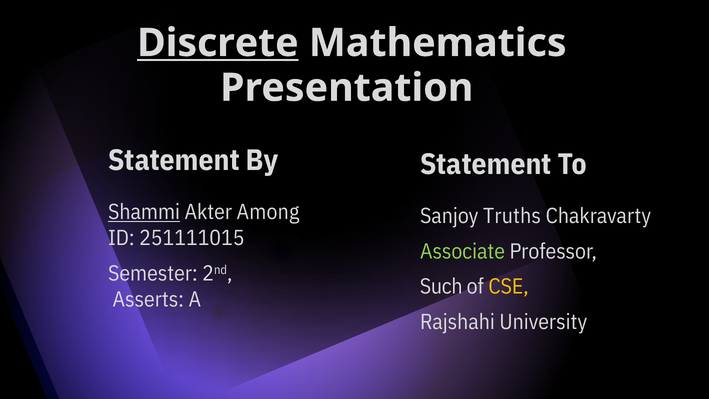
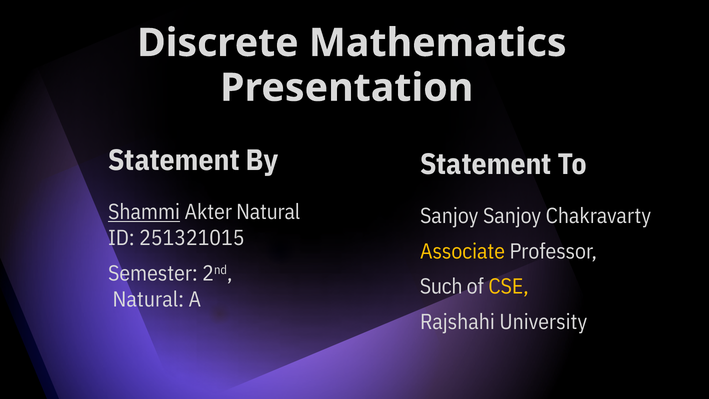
Discrete underline: present -> none (218, 43)
Akter Among: Among -> Natural (268, 212)
Sanjoy Truths: Truths -> Sanjoy (512, 216)
251111015: 251111015 -> 251321015 (192, 238)
Associate colour: light green -> yellow (463, 251)
Asserts: Asserts -> Natural (148, 299)
